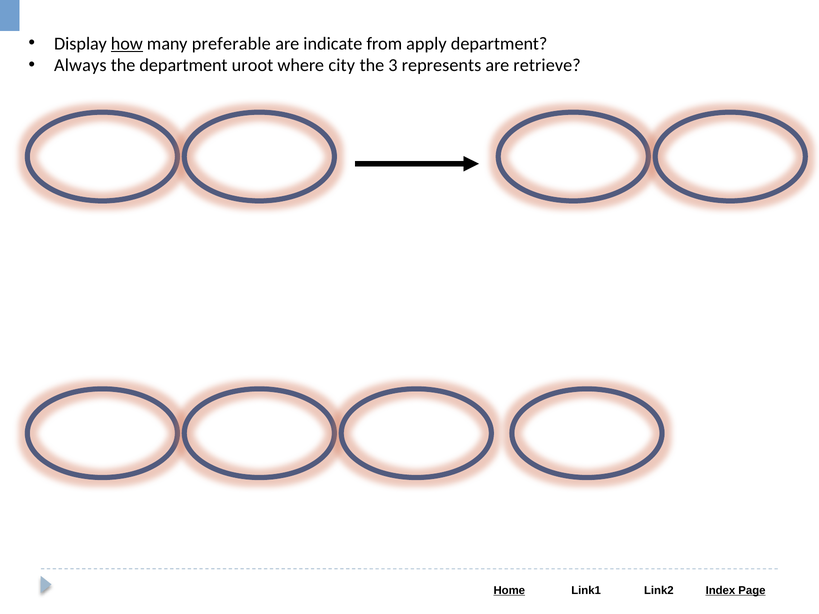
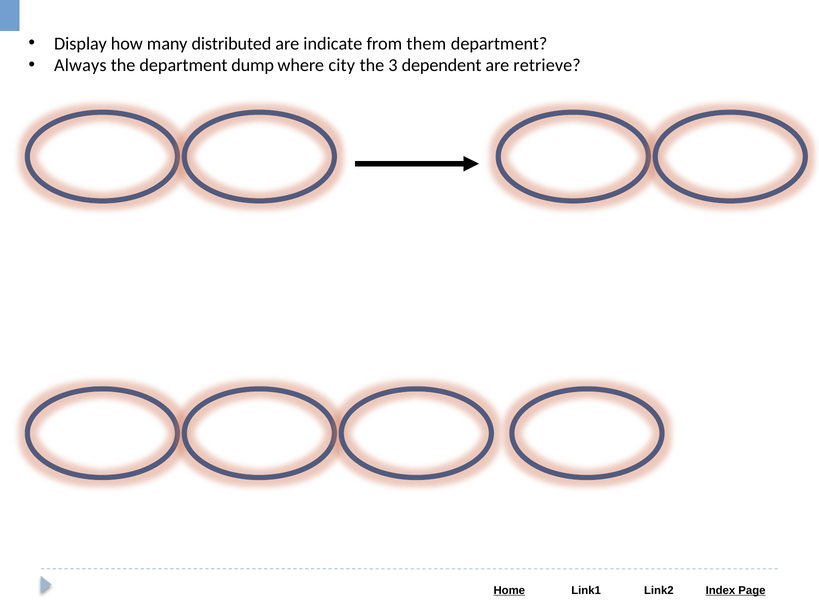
how underline: present -> none (127, 44)
preferable: preferable -> distributed (231, 44)
apply: apply -> them (426, 44)
uroot: uroot -> dump (253, 65)
represents: represents -> dependent (442, 65)
